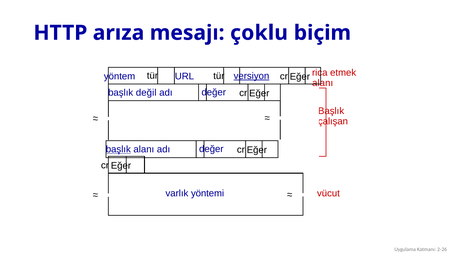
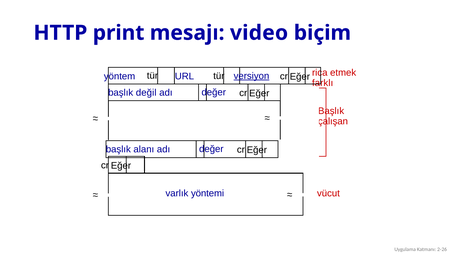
arıza: arıza -> print (119, 33)
çoklu: çoklu -> video (259, 33)
alanı: alanı -> farklı (323, 83)
başlık underline: present -> none (118, 150)
